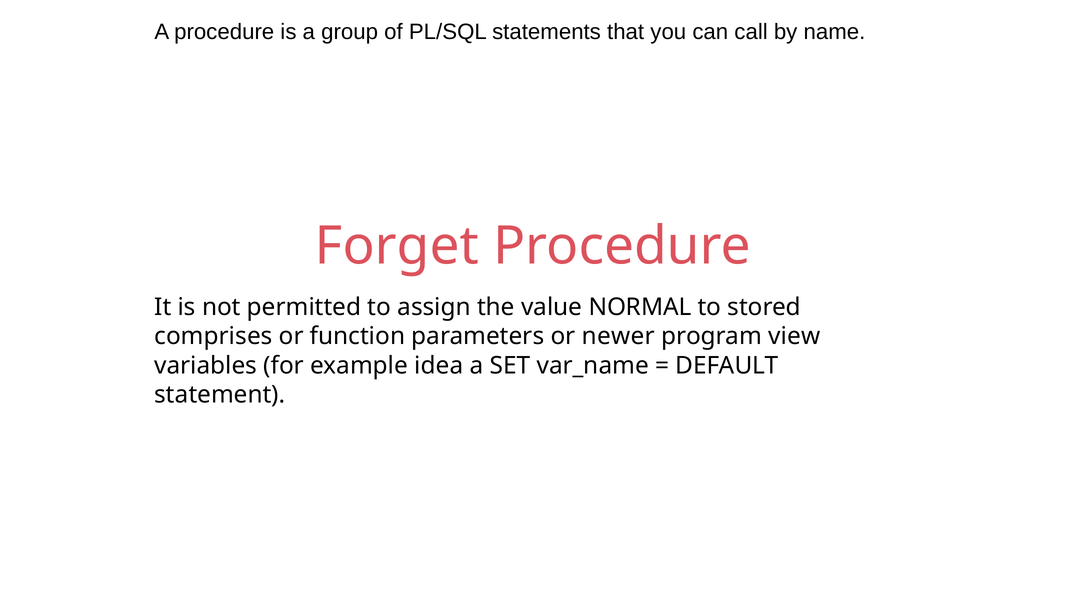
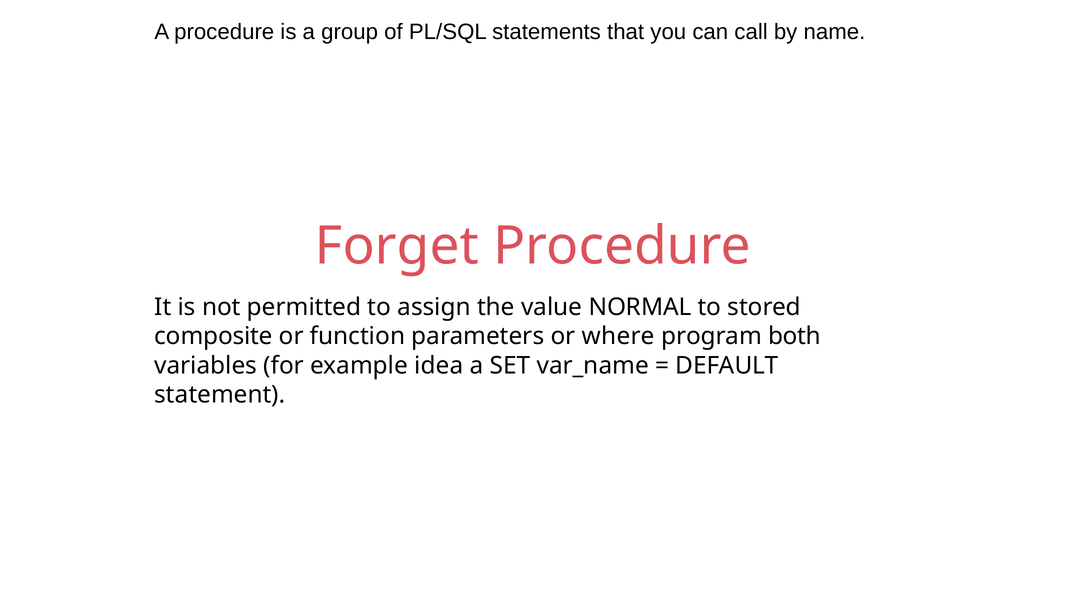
comprises: comprises -> composite (214, 336)
newer: newer -> where (618, 336)
view: view -> both (795, 336)
